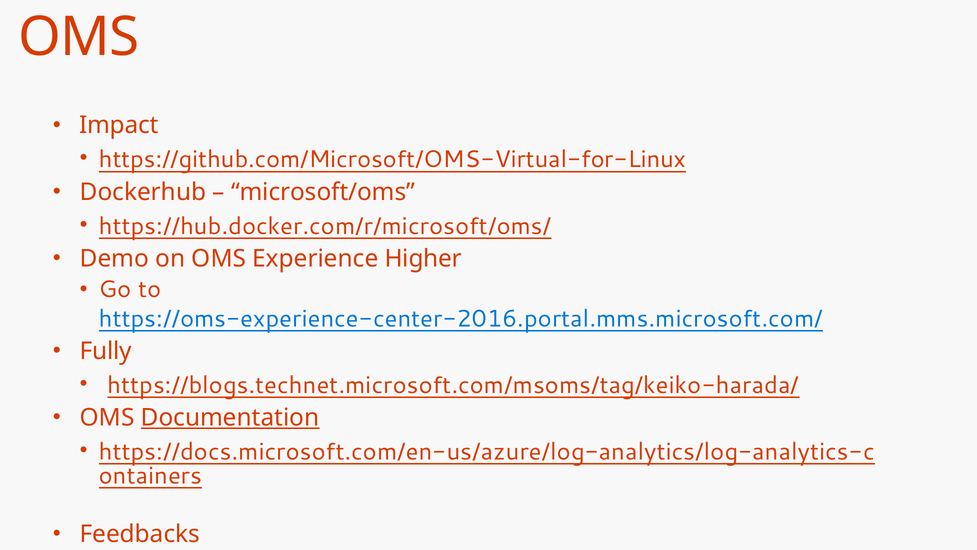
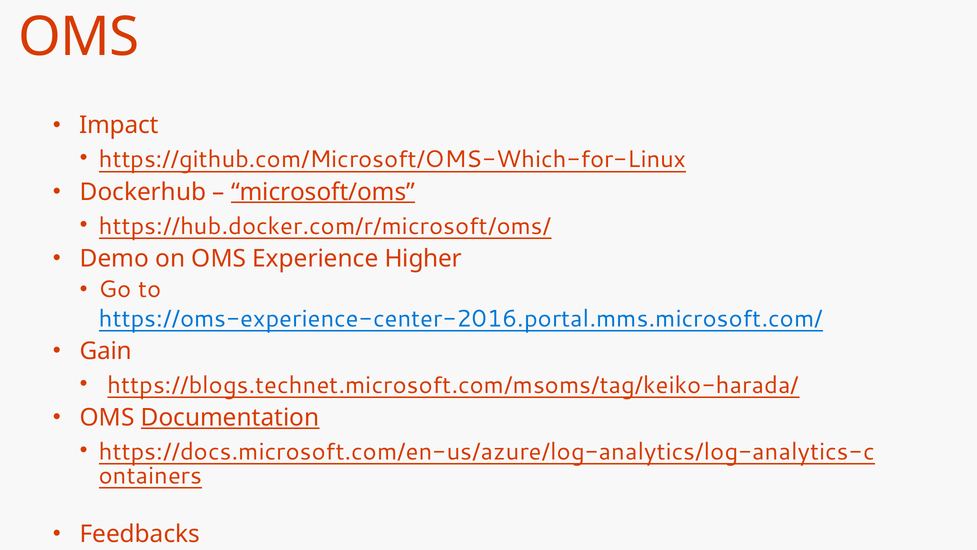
https://github.com/Microsoft/OMS-Virtual-for-Linux: https://github.com/Microsoft/OMS-Virtual-for-Linux -> https://github.com/Microsoft/OMS-Which-for-Linux (392, 159)
microsoft/oms underline: none -> present (323, 192)
Fully: Fully -> Gain (106, 351)
